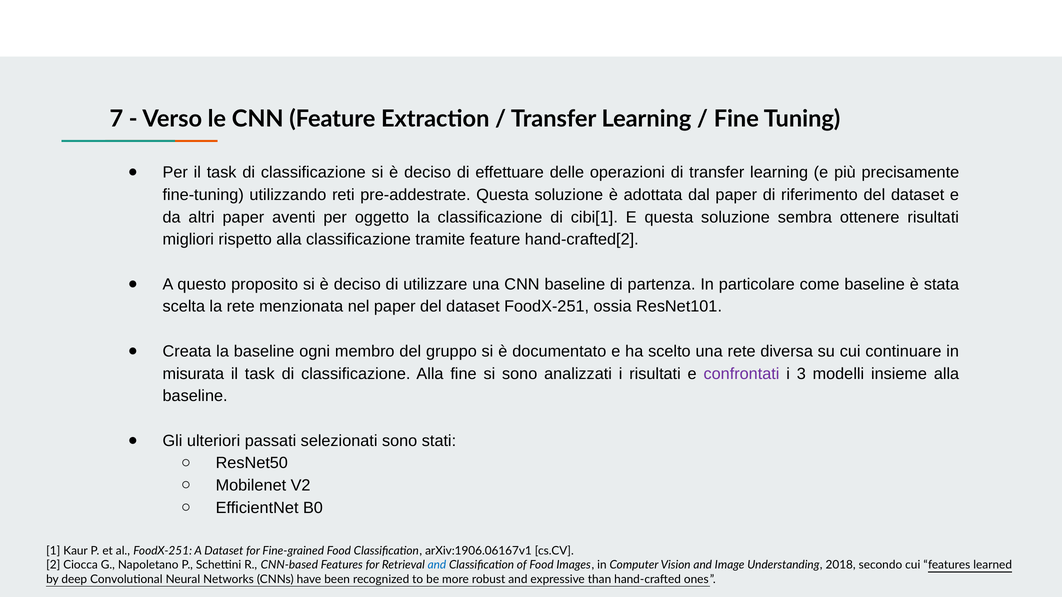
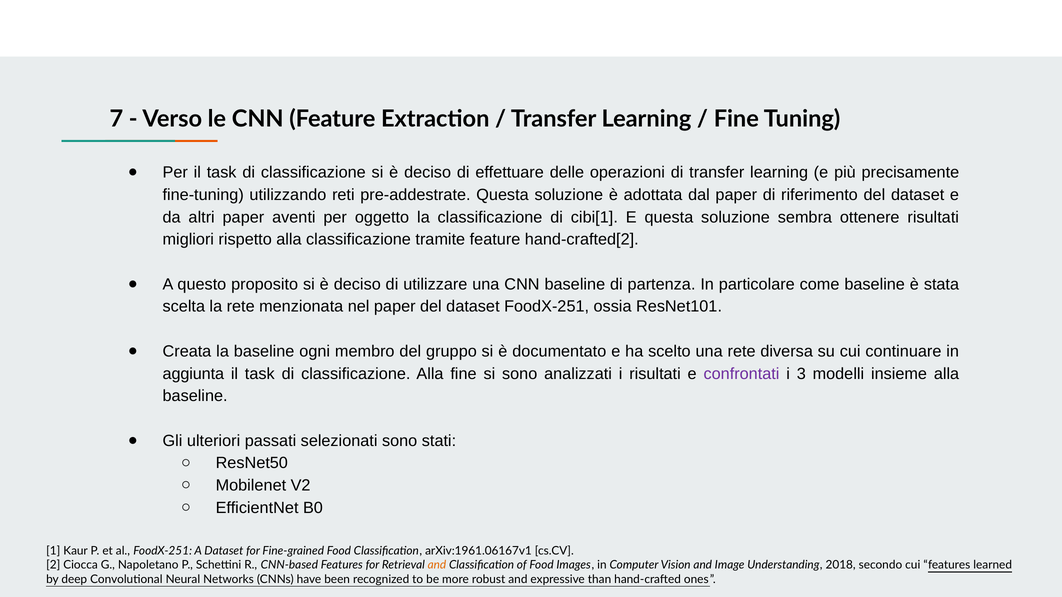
misurata: misurata -> aggiunta (193, 374)
arXiv:1906.06167v1: arXiv:1906.06167v1 -> arXiv:1961.06167v1 (478, 551)
and colour: blue -> orange (437, 565)
